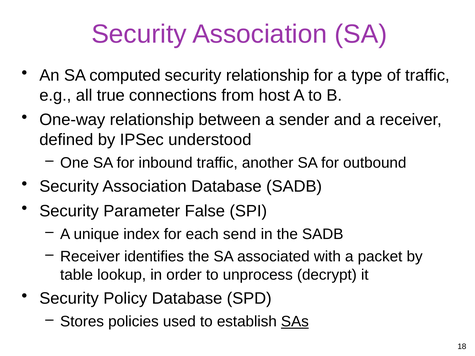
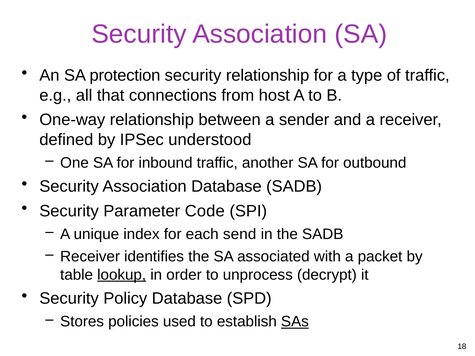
computed: computed -> protection (125, 76)
true: true -> that (111, 95)
False: False -> Code (205, 211)
lookup underline: none -> present (122, 275)
